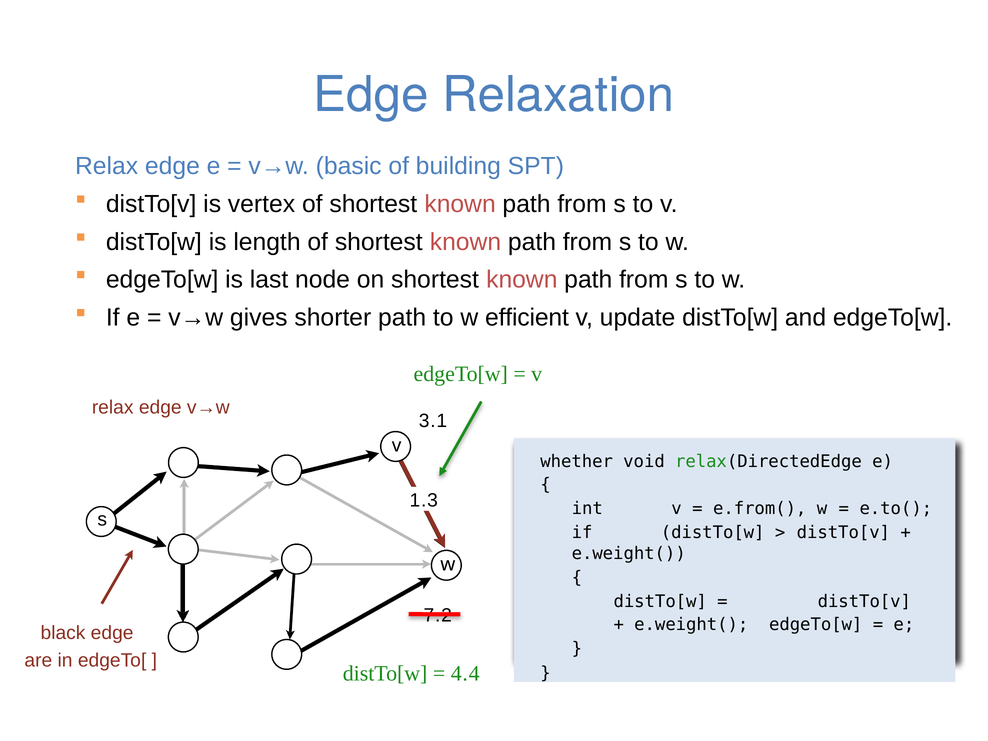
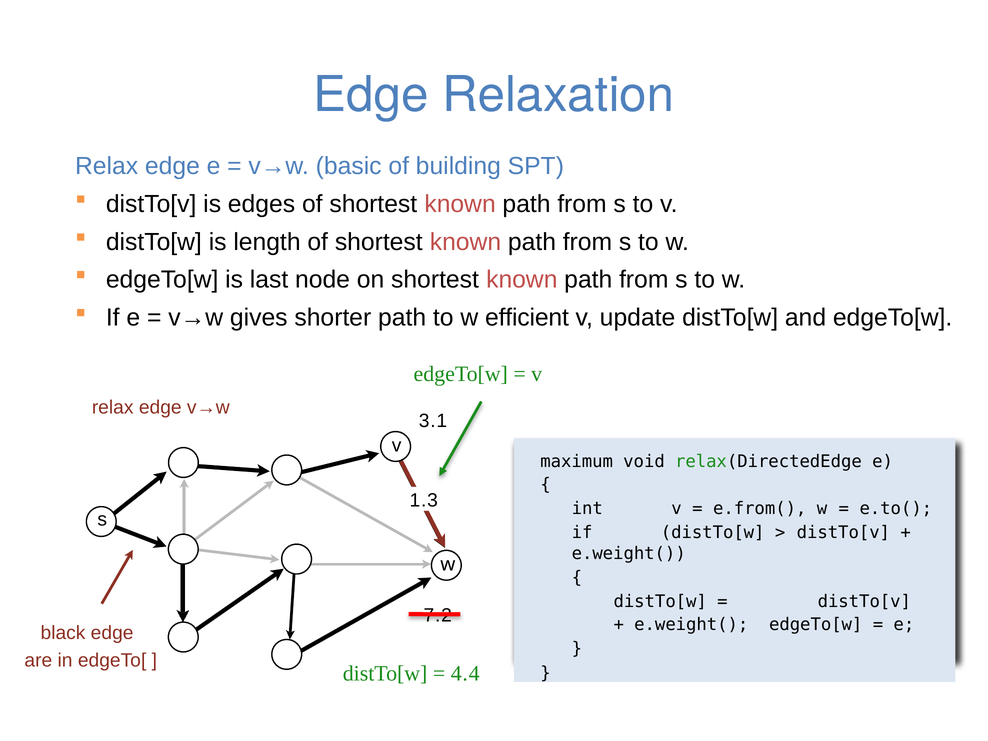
vertex: vertex -> edges (262, 204)
whether: whether -> maximum (577, 461)
